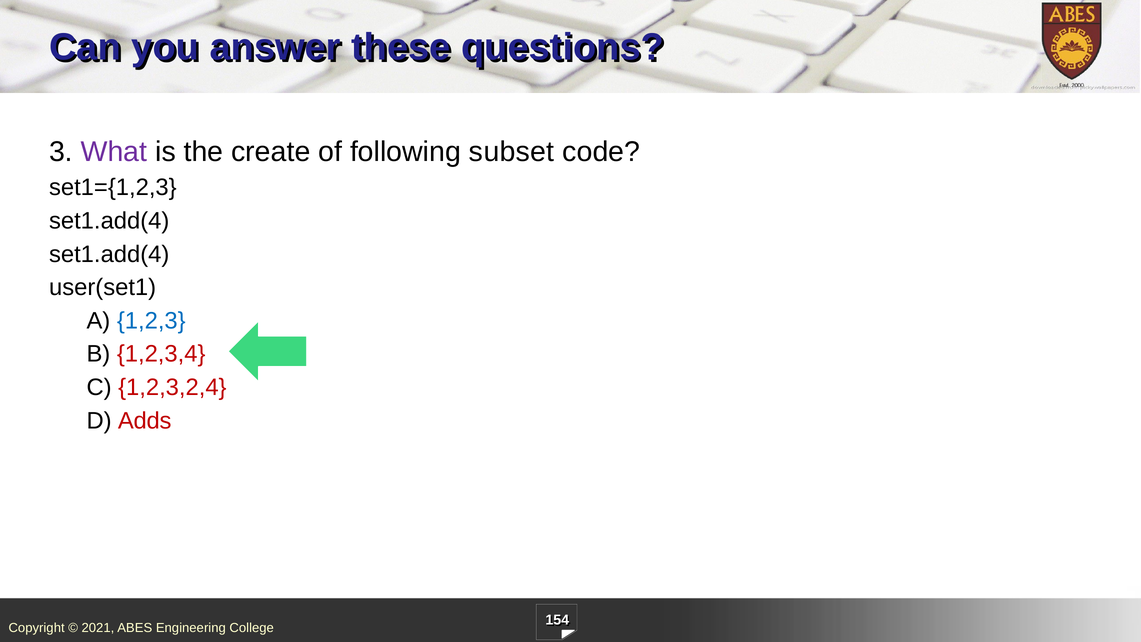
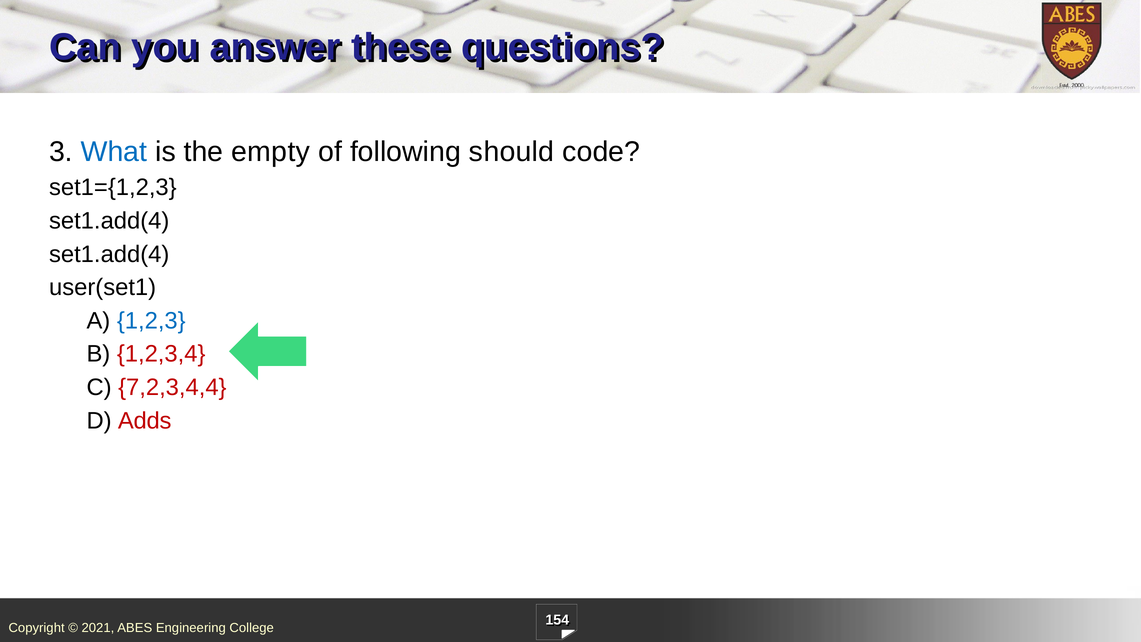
What colour: purple -> blue (114, 152)
create: create -> empty (271, 152)
subset: subset -> should (512, 152)
1,2,3,2,4: 1,2,3,2,4 -> 7,2,3,4,4 (172, 387)
